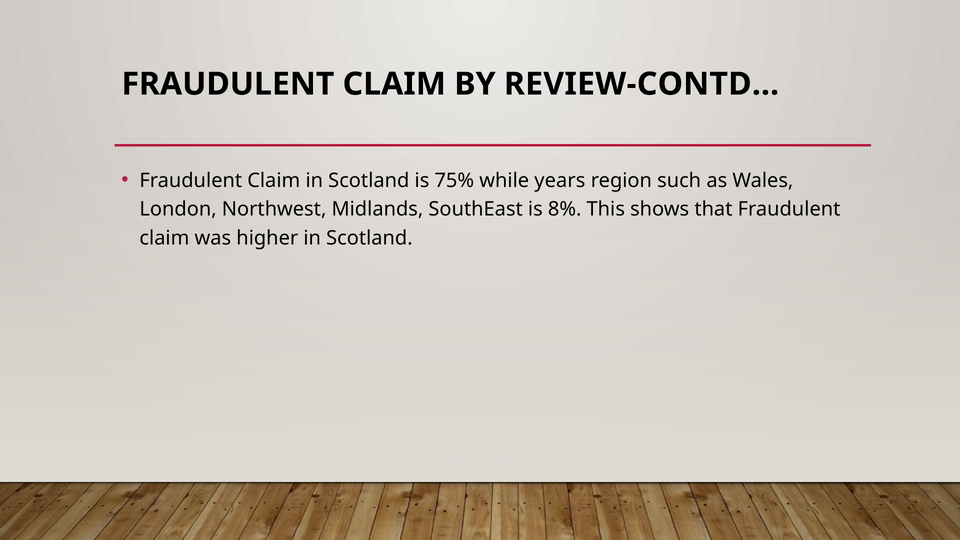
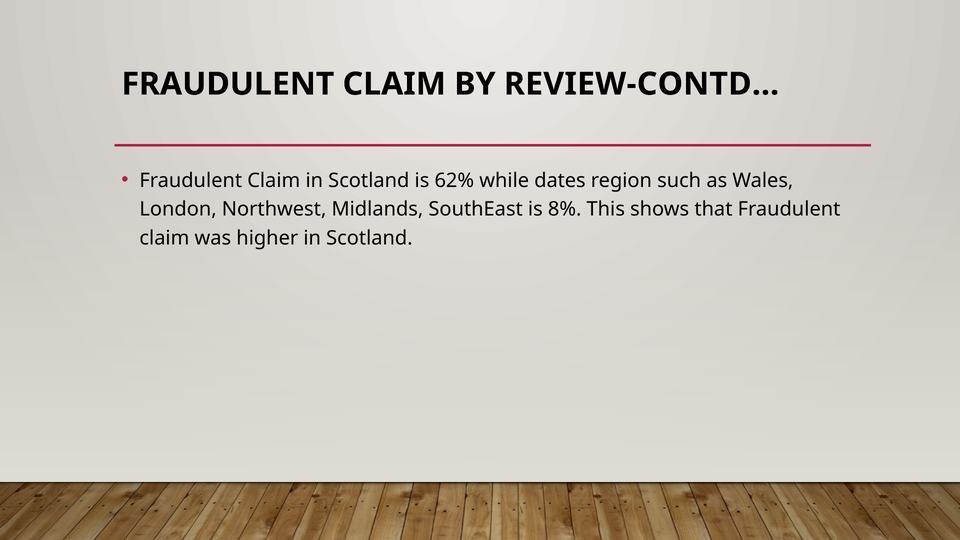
75%: 75% -> 62% (454, 181)
years: years -> dates (560, 181)
